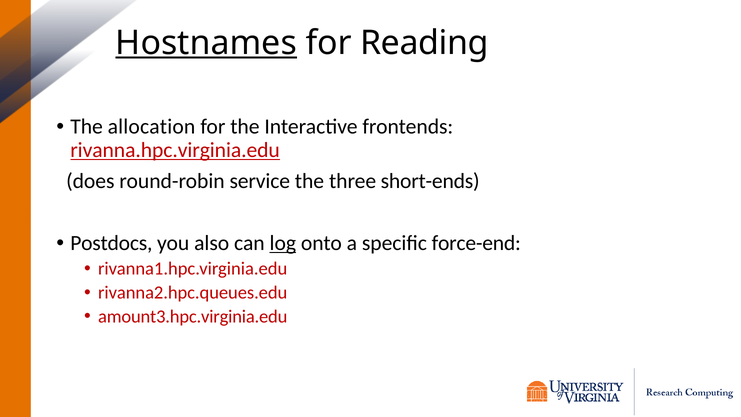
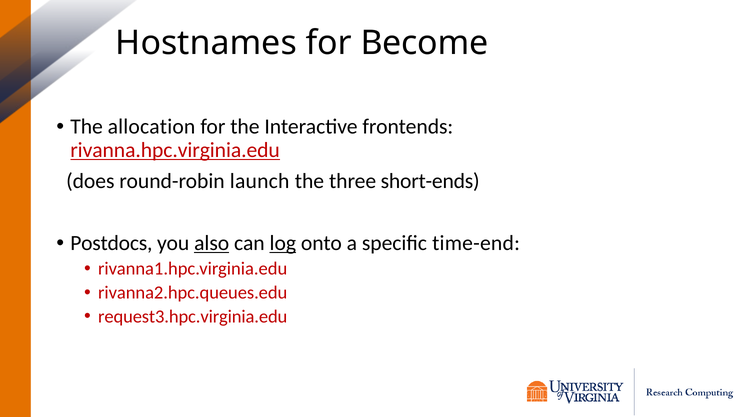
Hostnames underline: present -> none (206, 43)
Reading: Reading -> Become (424, 43)
service: service -> launch (260, 181)
also underline: none -> present (212, 243)
force-end: force-end -> time-end (476, 243)
amount3.hpc.virginia.edu: amount3.hpc.virginia.edu -> request3.hpc.virginia.edu (193, 316)
